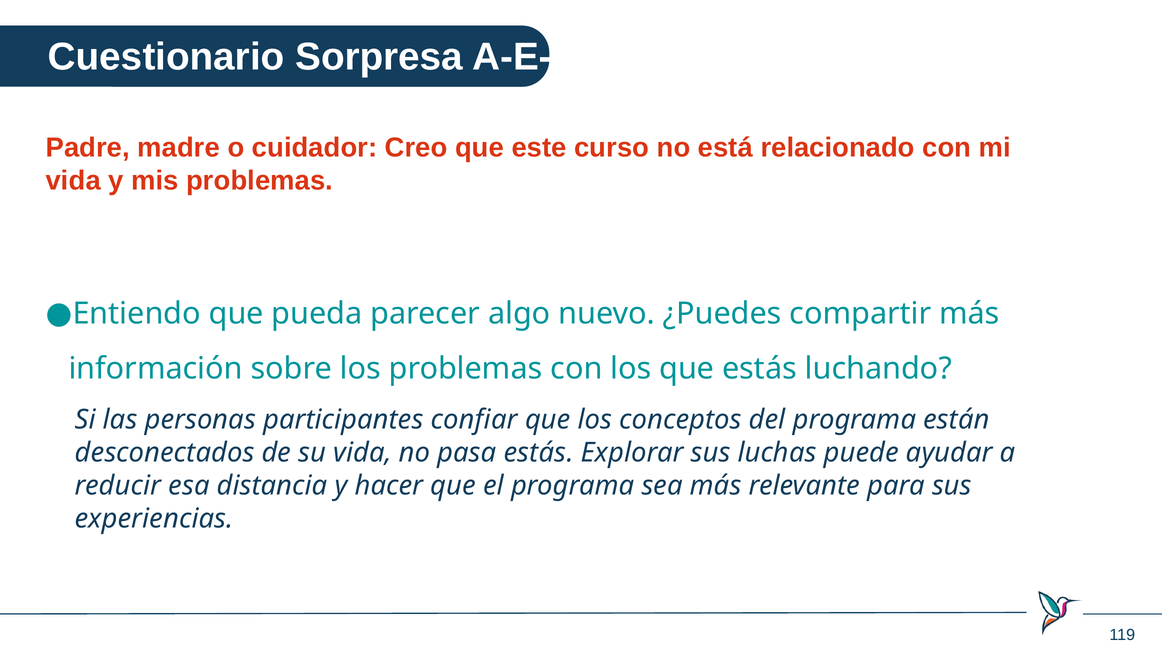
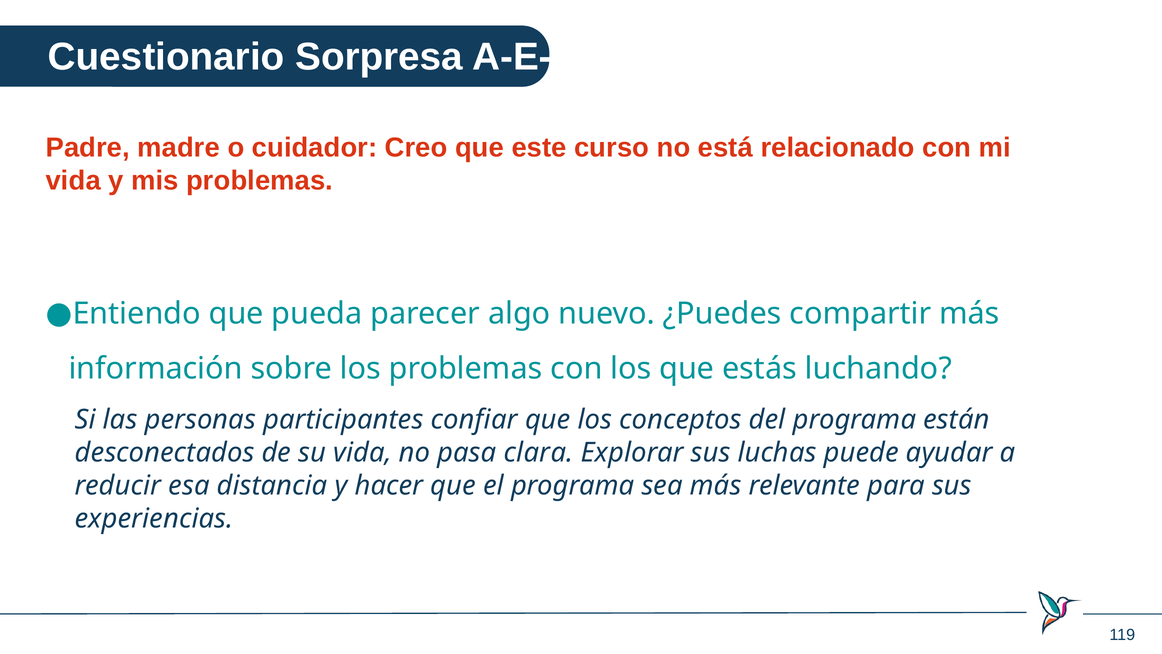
pasa estás: estás -> clara (539, 452)
